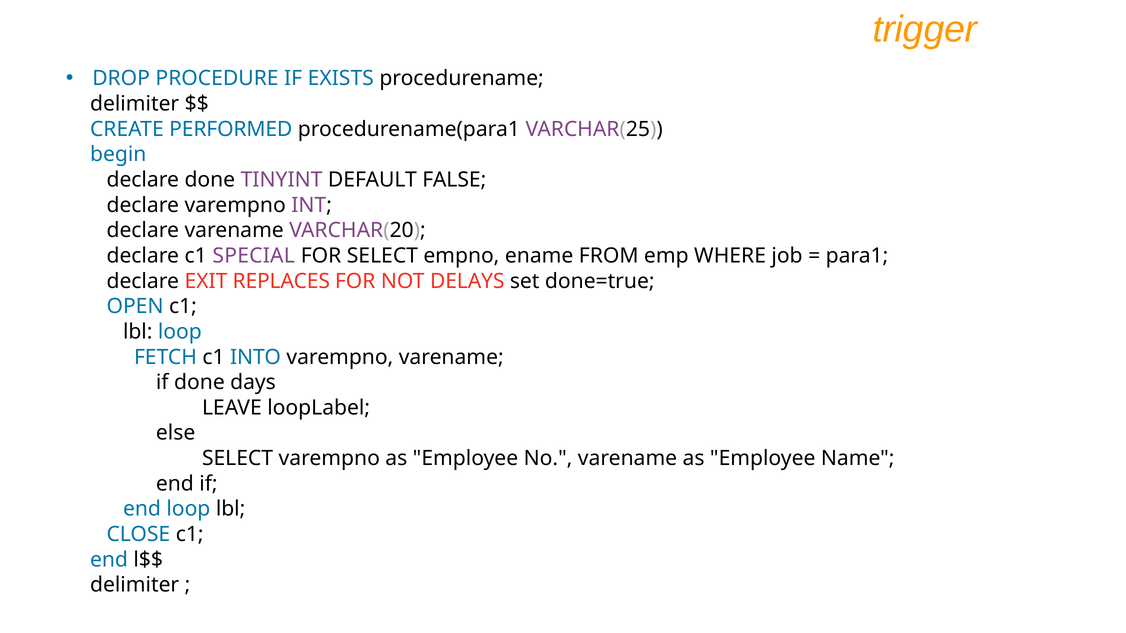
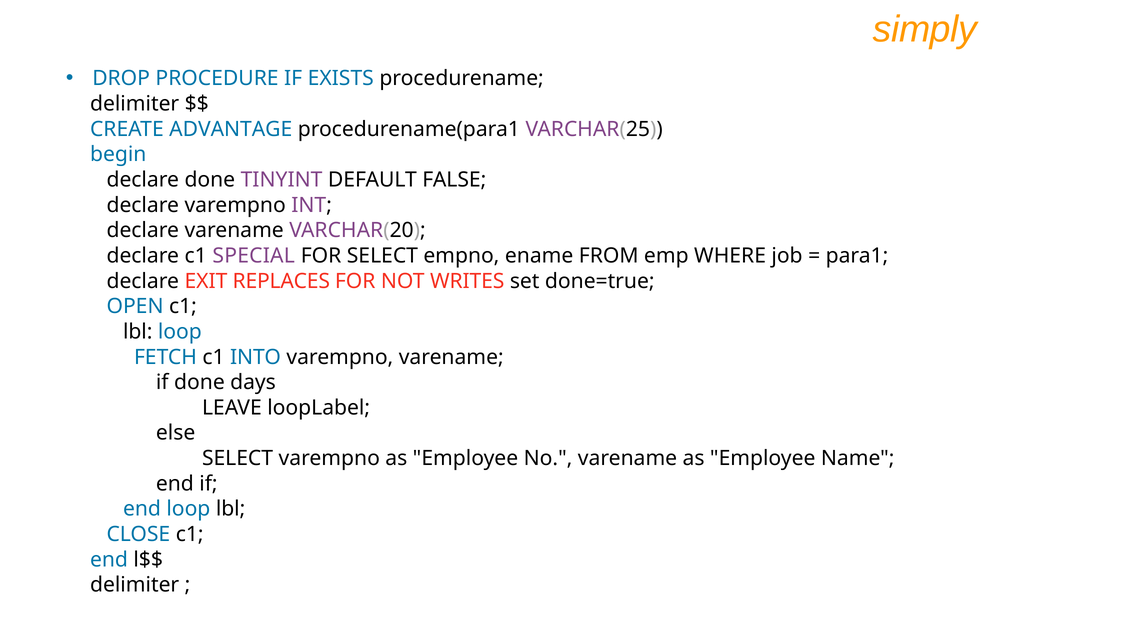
trigger: trigger -> simply (925, 29)
PERFORMED: PERFORMED -> ADVANTAGE (231, 129)
DELAYS: DELAYS -> WRITES (467, 281)
